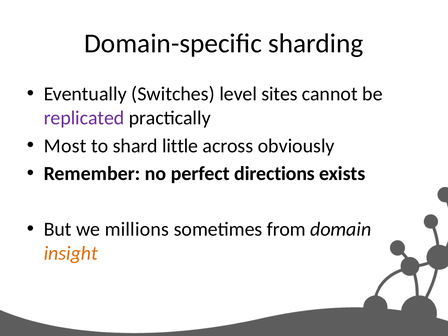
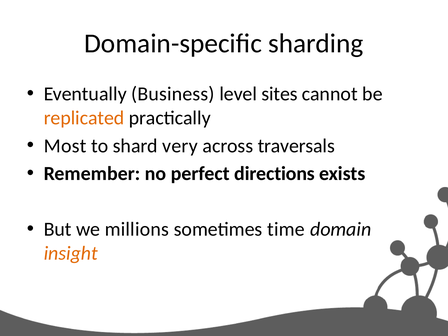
Switches: Switches -> Business (173, 94)
replicated colour: purple -> orange (84, 118)
little: little -> very (180, 146)
obviously: obviously -> traversals (296, 146)
from: from -> time (286, 229)
